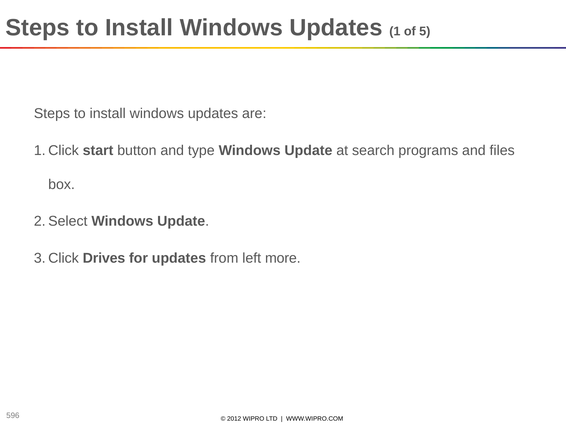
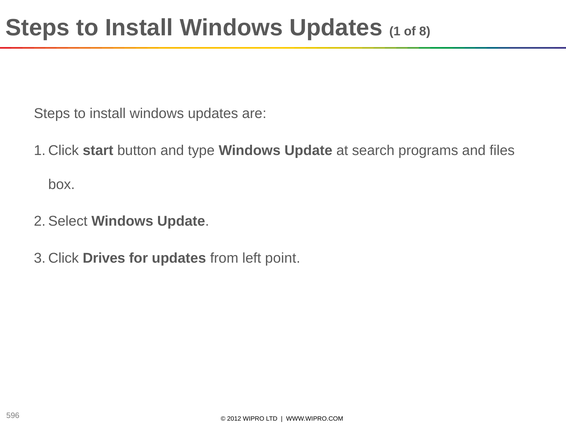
5: 5 -> 8 (425, 31)
more: more -> point (283, 258)
